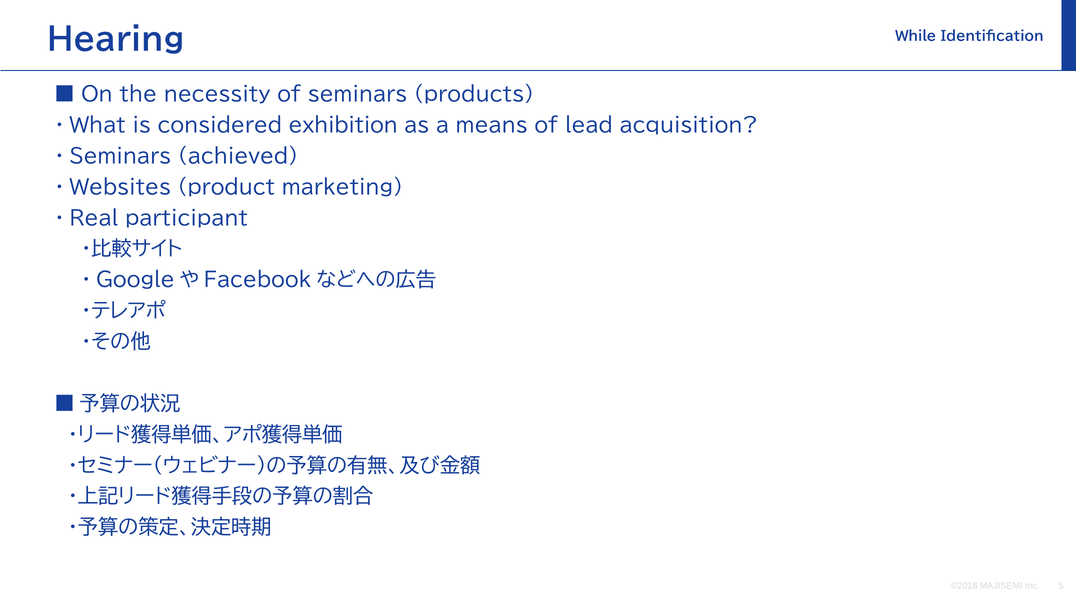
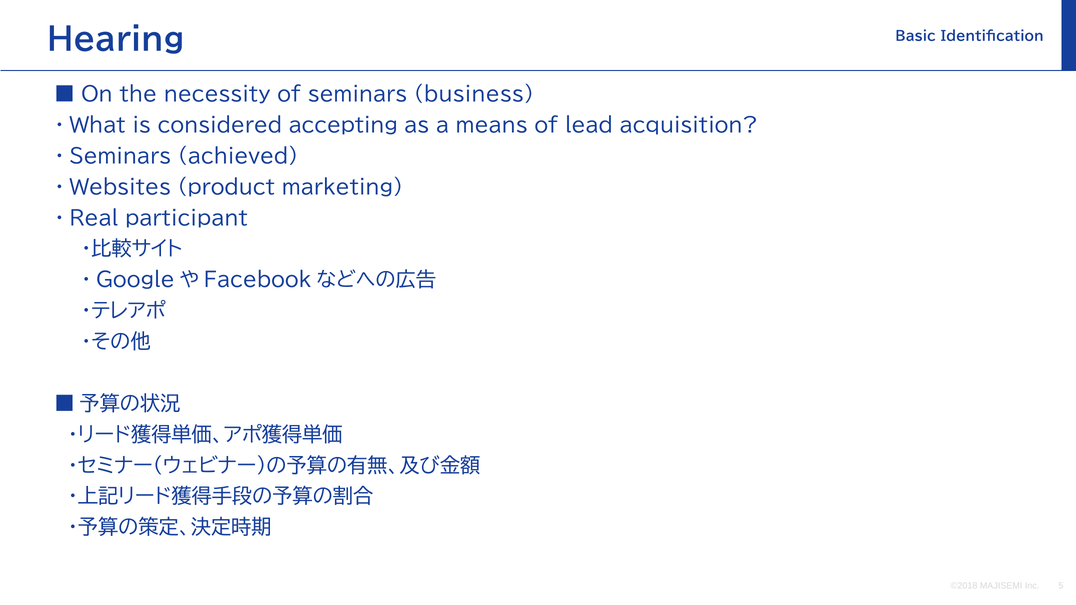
While: While -> Basic (916, 36)
products: products -> business (474, 95)
exhibition: exhibition -> accepting (343, 126)
